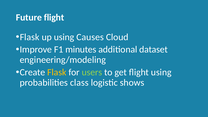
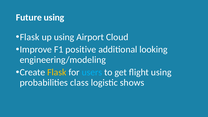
Future flight: flight -> using (54, 17)
Causes: Causes -> Airport (90, 37)
minutes: minutes -> positive (81, 50)
dataset: dataset -> looking (153, 50)
users colour: light green -> light blue (92, 72)
